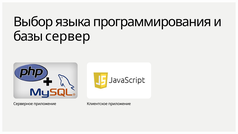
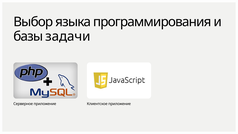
сервер: сервер -> задачи (68, 36)
